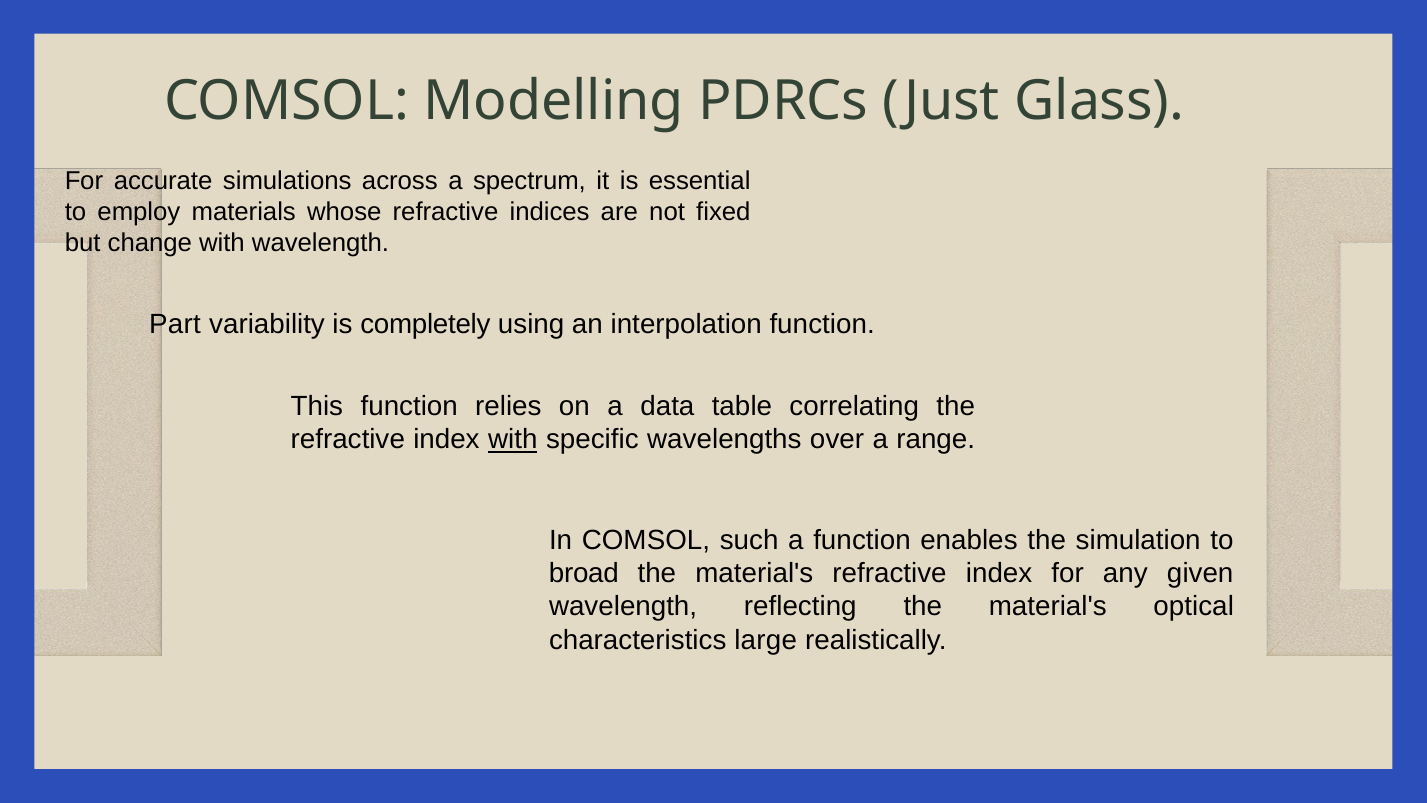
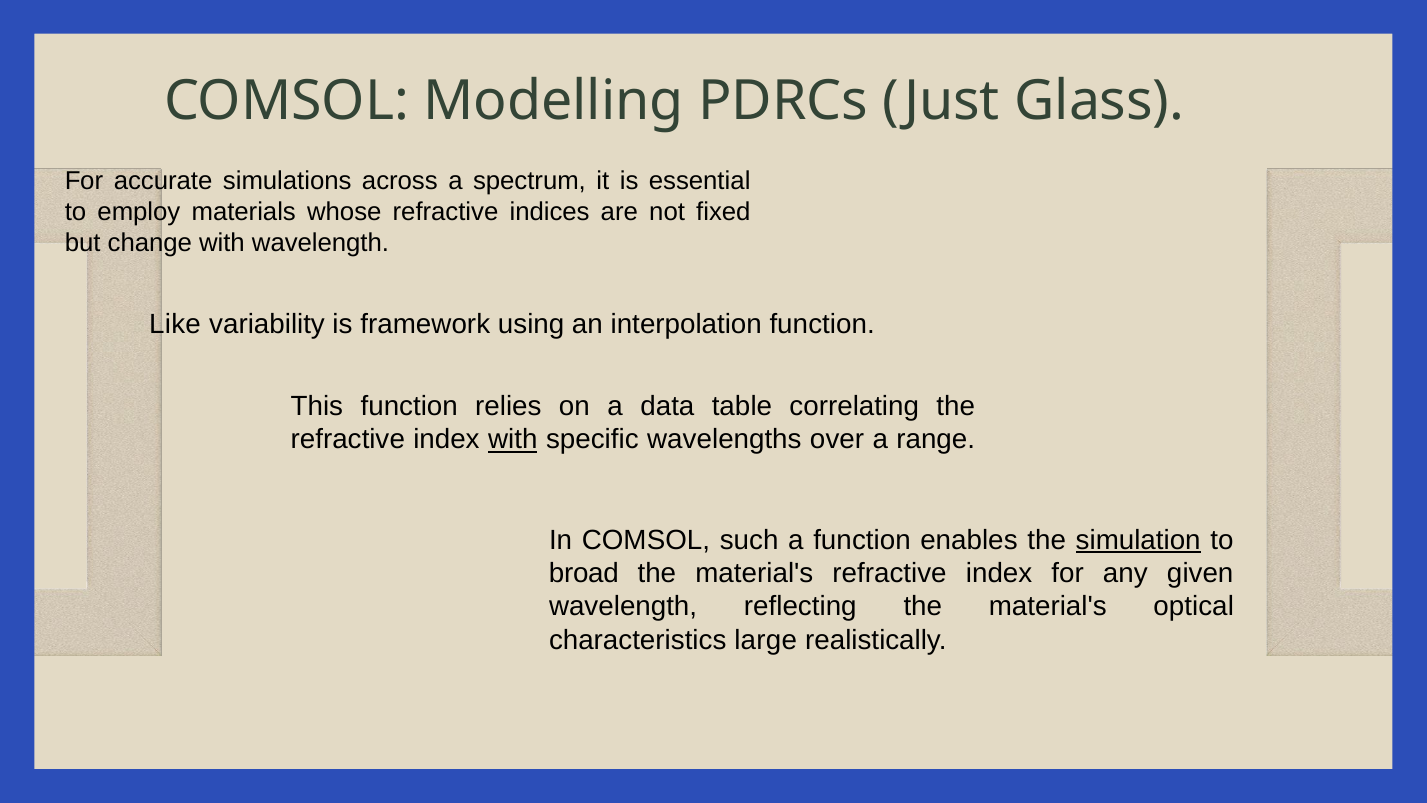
Part: Part -> Like (175, 324)
completely: completely -> framework (425, 324)
simulation underline: none -> present (1138, 540)
